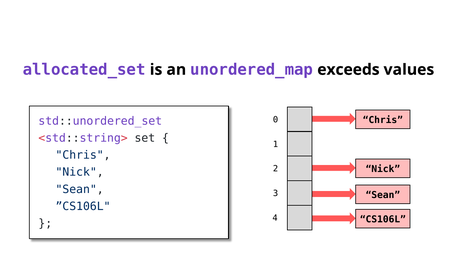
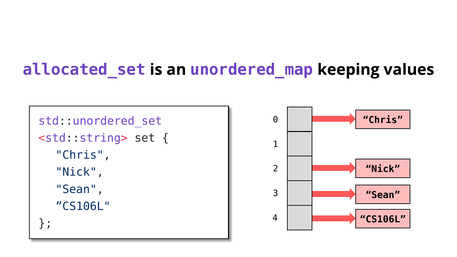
exceeds: exceeds -> keeping (348, 70)
